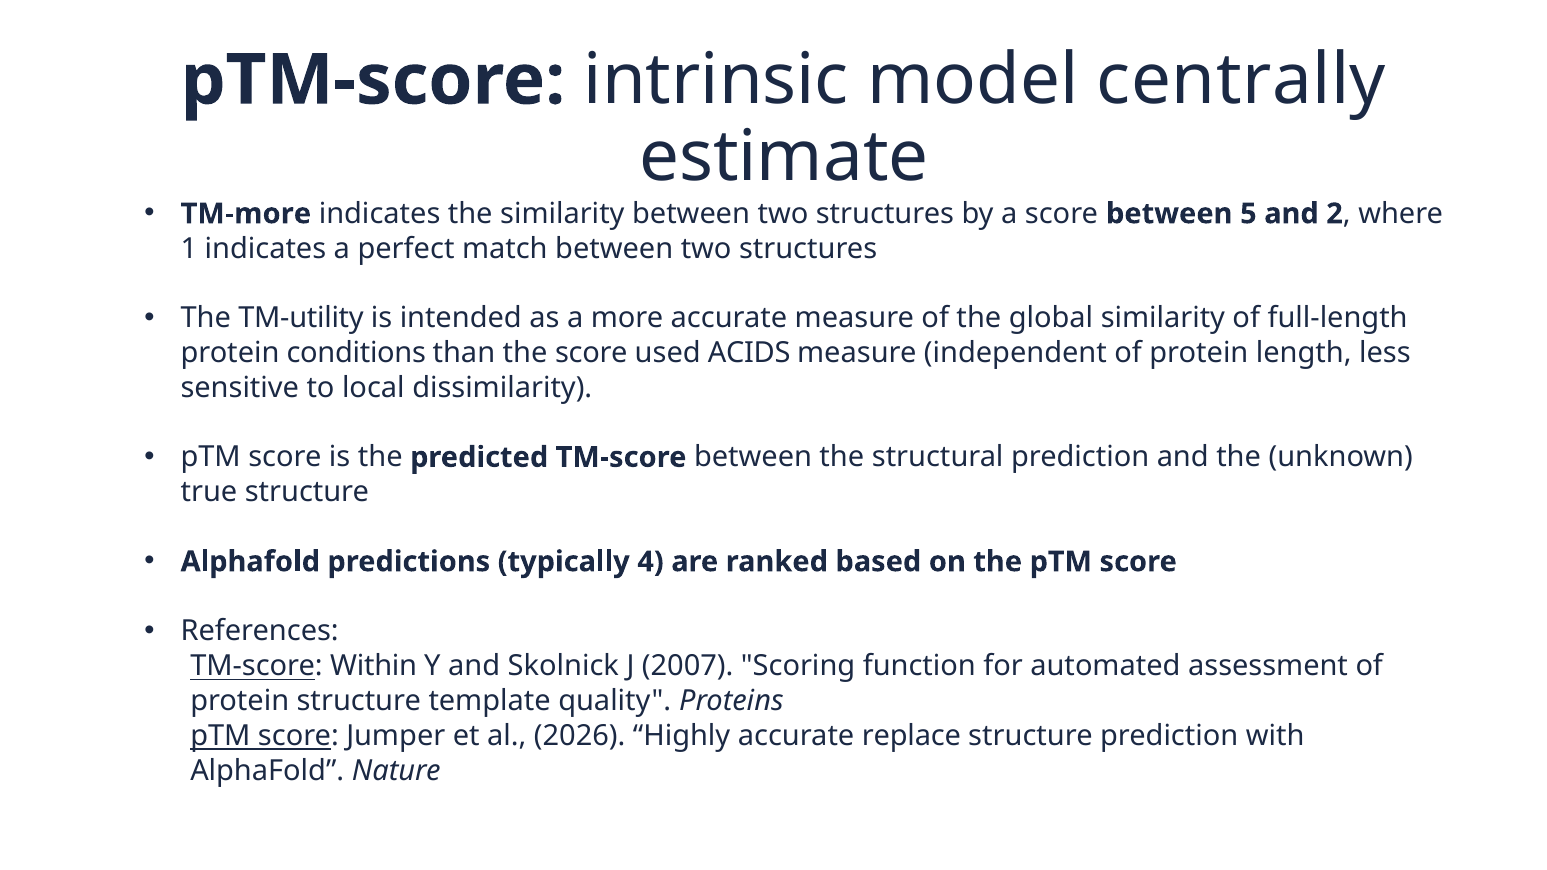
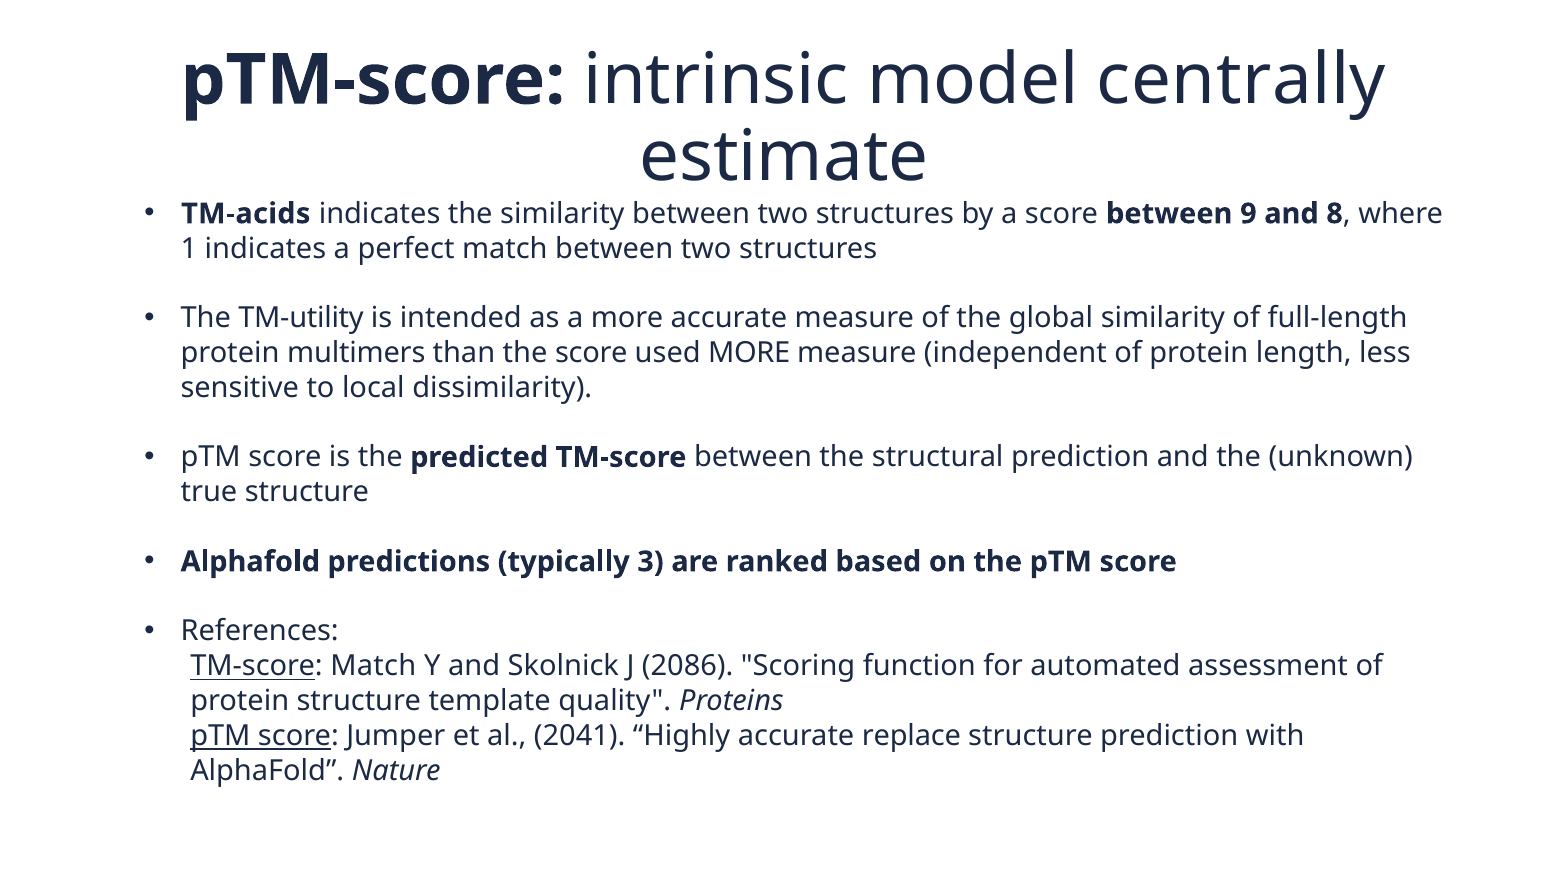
TM-more: TM-more -> TM-acids (246, 214)
5: 5 -> 9 (1248, 214)
2: 2 -> 8 (1335, 214)
conditions: conditions -> multimers (356, 353)
used ACIDS: ACIDS -> MORE (749, 353)
4: 4 -> 3 (651, 562)
TM-score Within: Within -> Match (373, 666)
2007: 2007 -> 2086 (688, 666)
2026: 2026 -> 2041 (580, 736)
